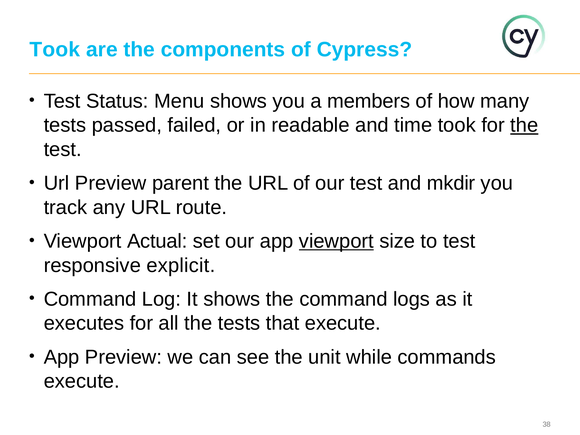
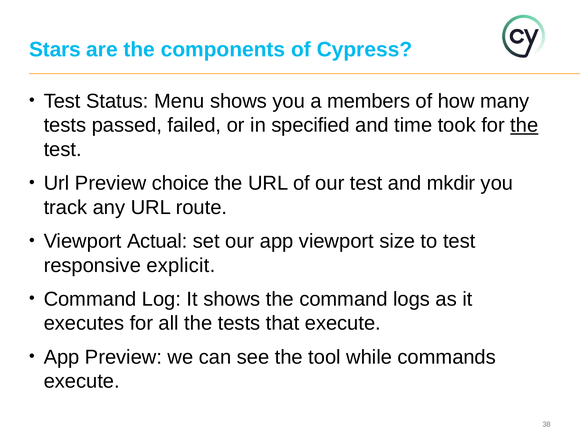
Took: Took -> Stars (55, 50)
readable: readable -> specified (311, 125)
parent: parent -> choice (181, 183)
viewport underline: present -> none (336, 241)
unit: unit -> tool (324, 357)
